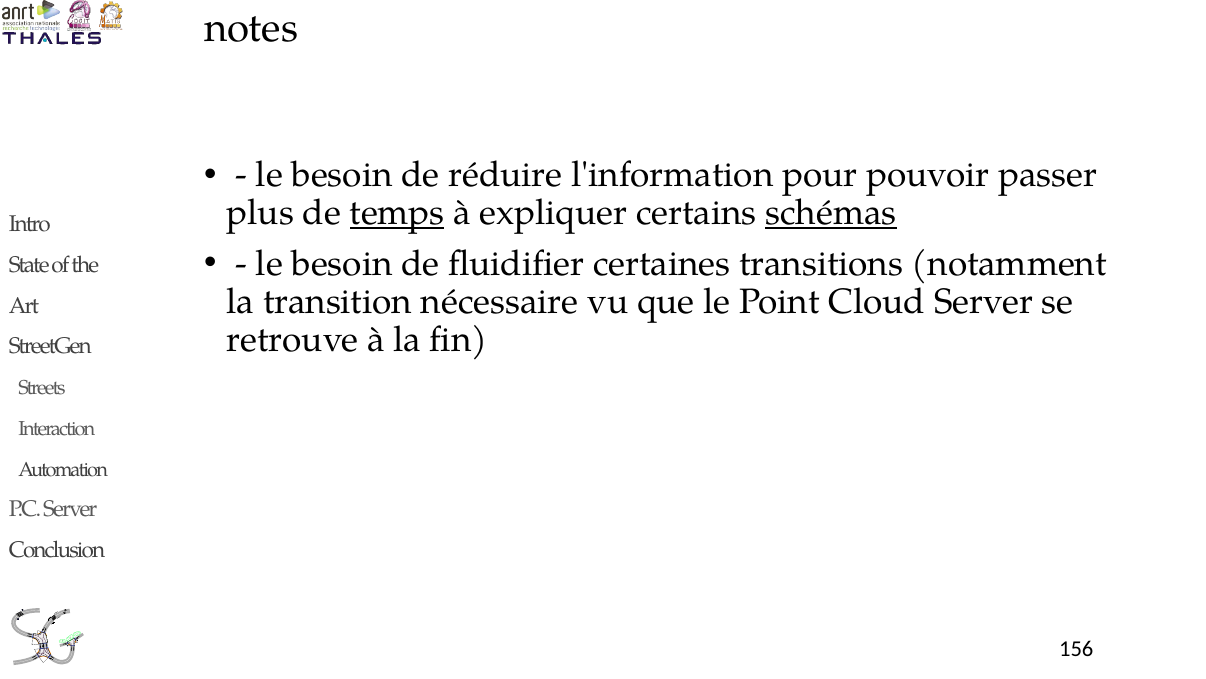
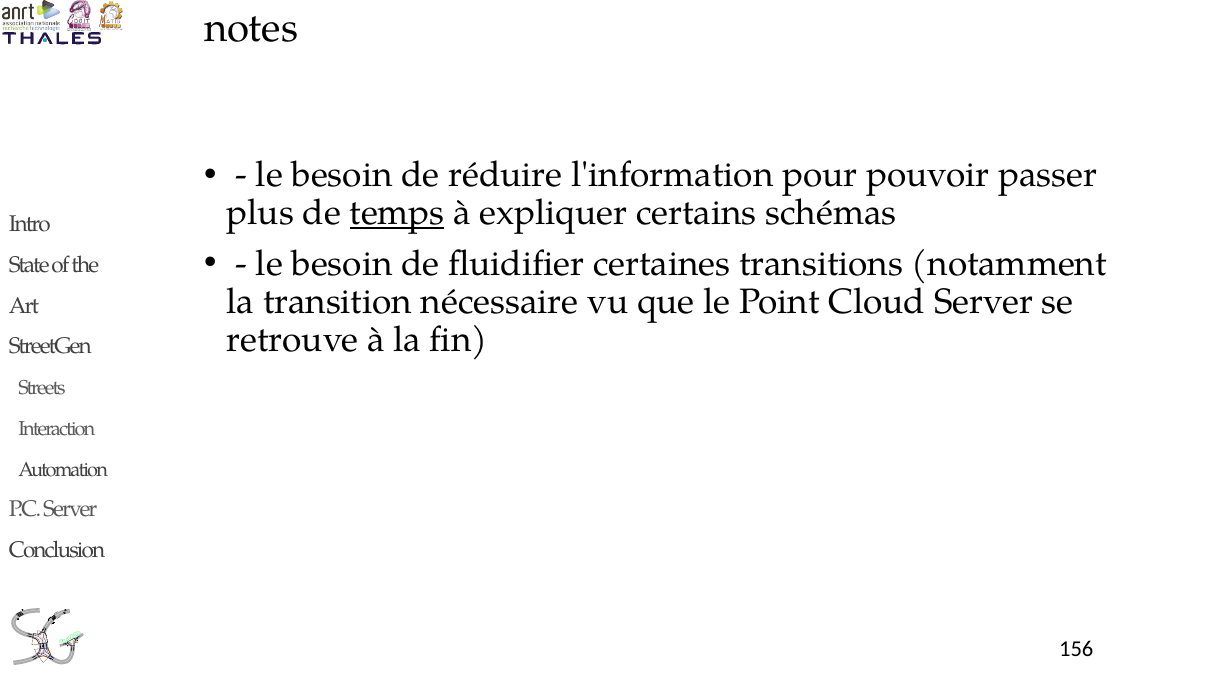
schémas underline: present -> none (831, 213)
